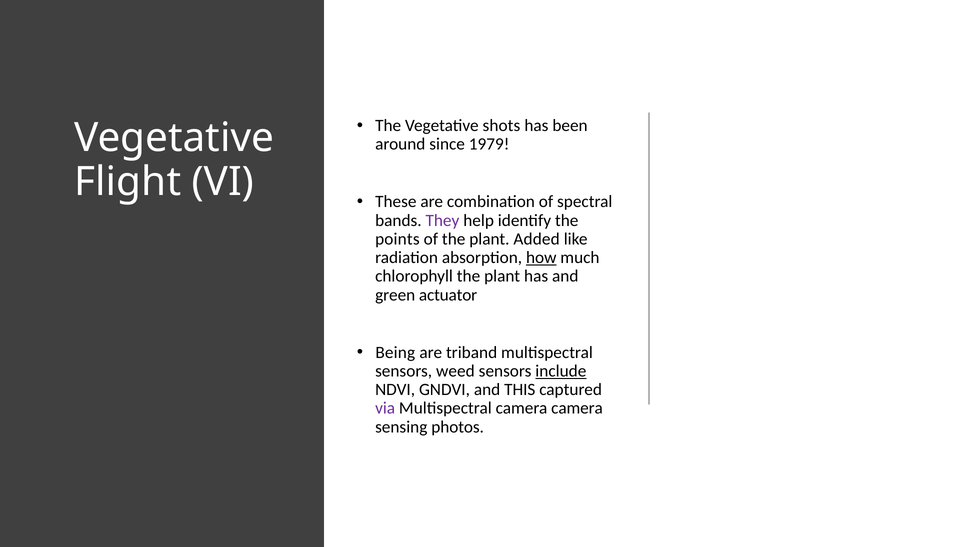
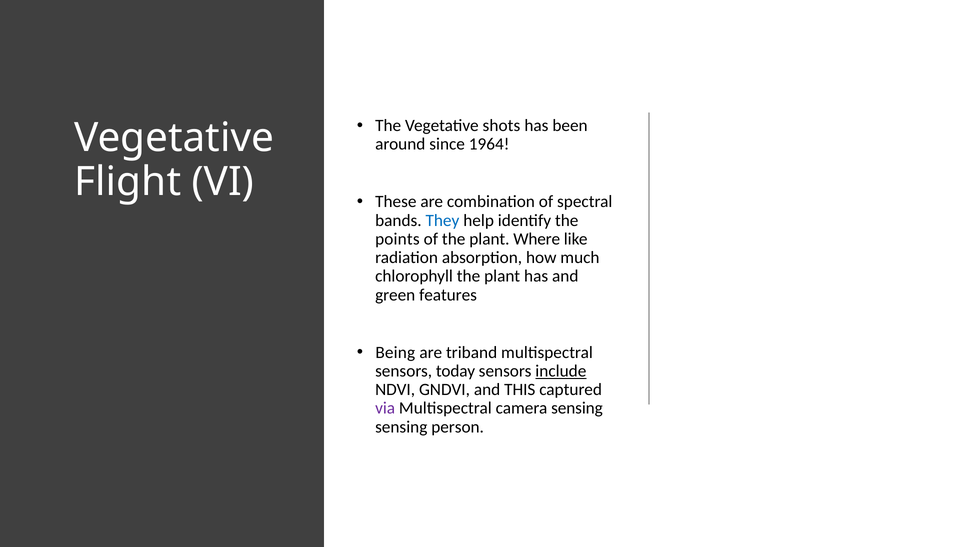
1979: 1979 -> 1964 (489, 144)
They colour: purple -> blue (442, 220)
Added: Added -> Where (537, 239)
how underline: present -> none (541, 258)
actuator: actuator -> features (448, 295)
weed: weed -> today (456, 371)
camera camera: camera -> sensing (577, 409)
photos: photos -> person (458, 427)
